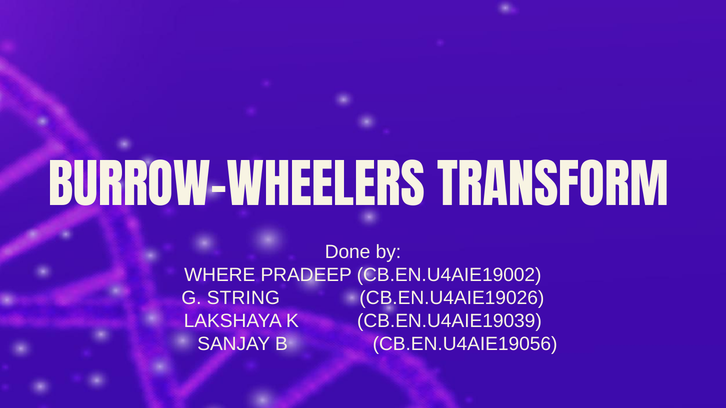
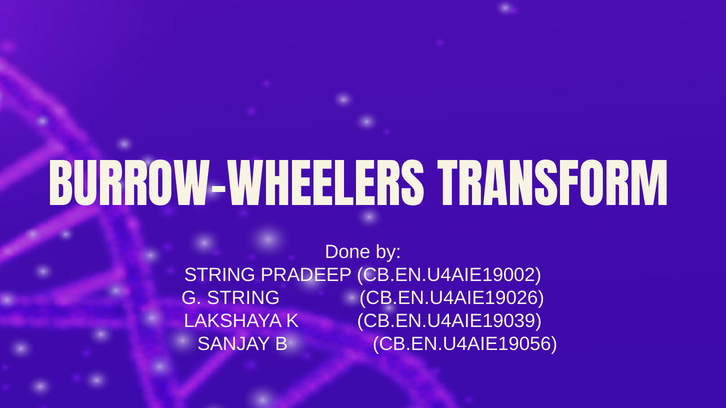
WHERE: WHERE -> STRING (220, 275)
